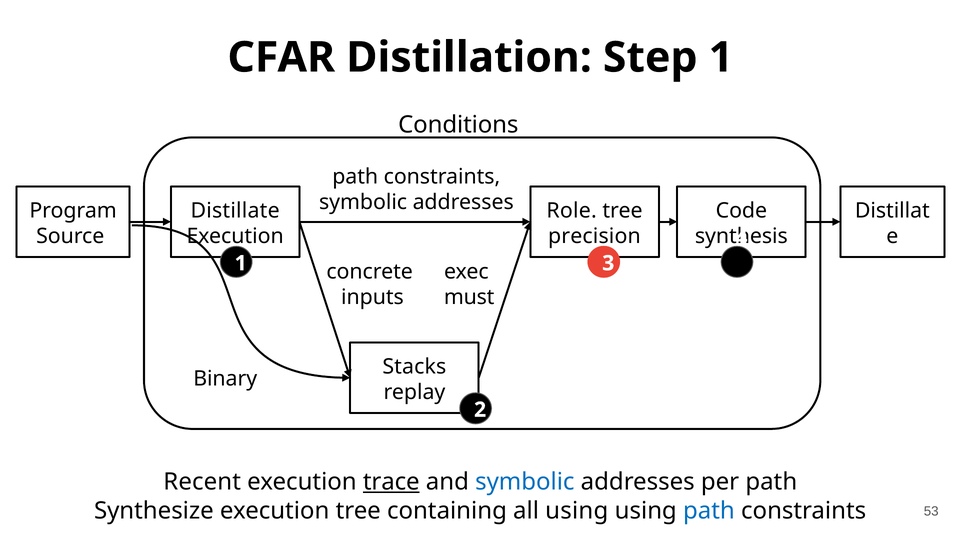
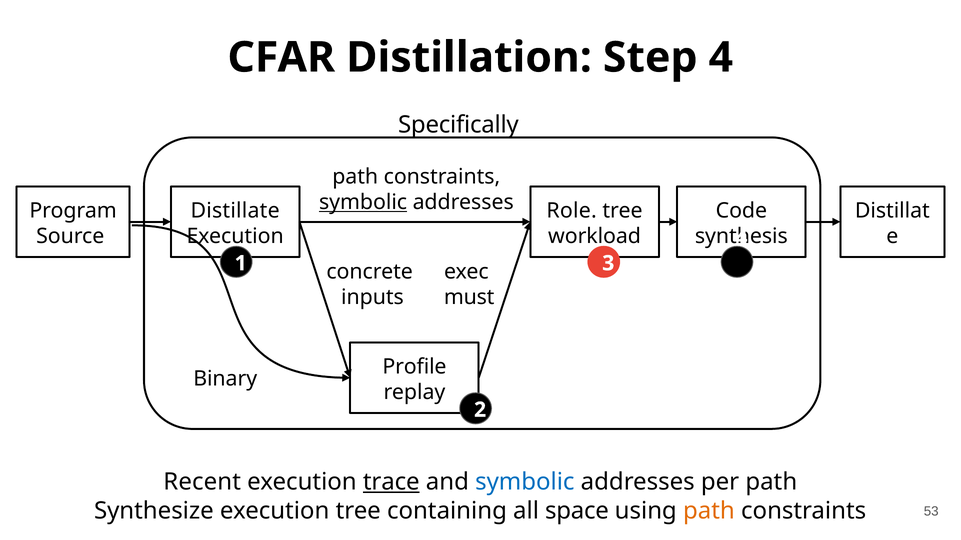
Step 1: 1 -> 4 (721, 58)
Conditions: Conditions -> Specifically (458, 125)
symbolic underline: none -> present (363, 203)
precision: precision -> workload (595, 236)
Stacks: Stacks -> Profile (414, 367)
all using: using -> space (577, 511)
path colour: blue -> orange (709, 511)
